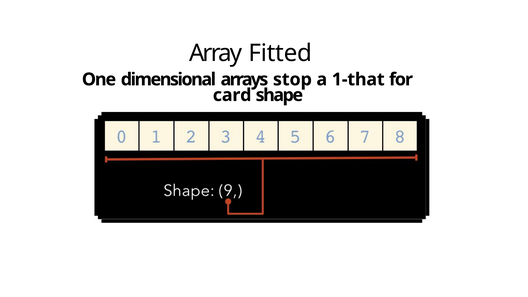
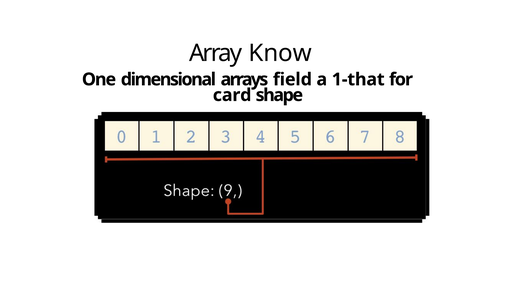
Fitted: Fitted -> Know (280, 53)
stop: stop -> field (292, 79)
